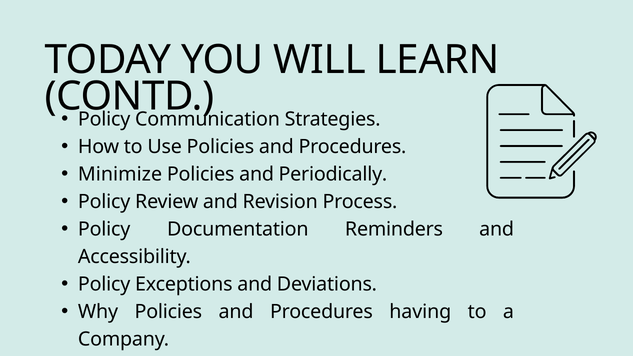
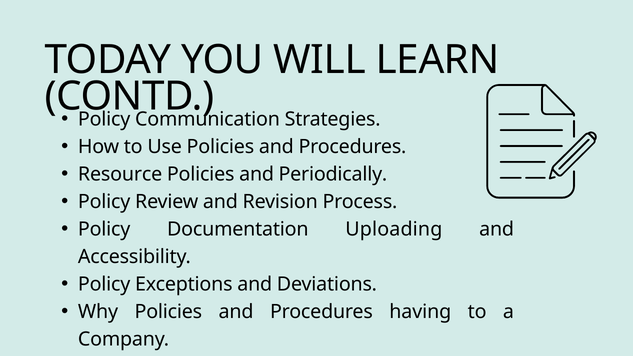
Minimize: Minimize -> Resource (120, 174)
Reminders: Reminders -> Uploading (394, 229)
